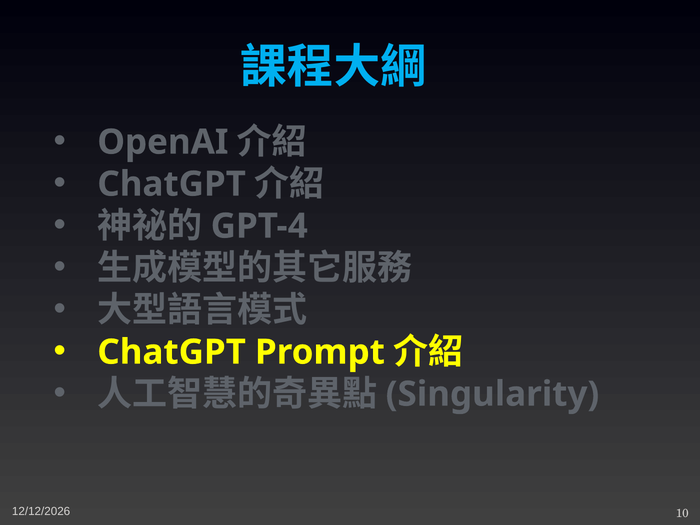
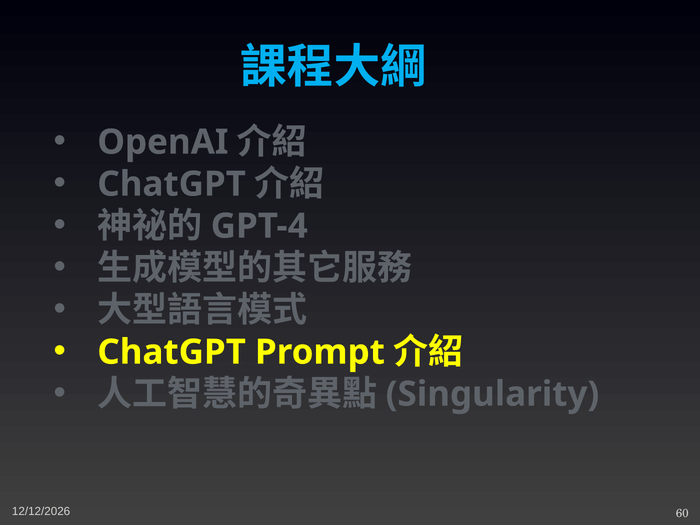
10: 10 -> 60 (682, 513)
